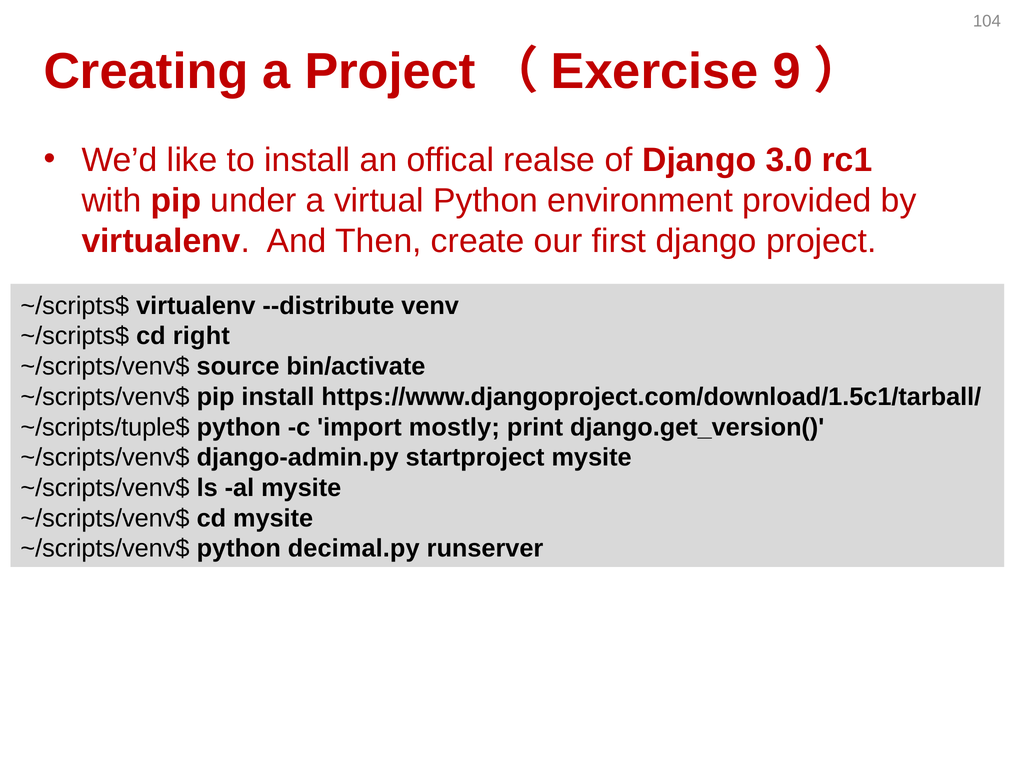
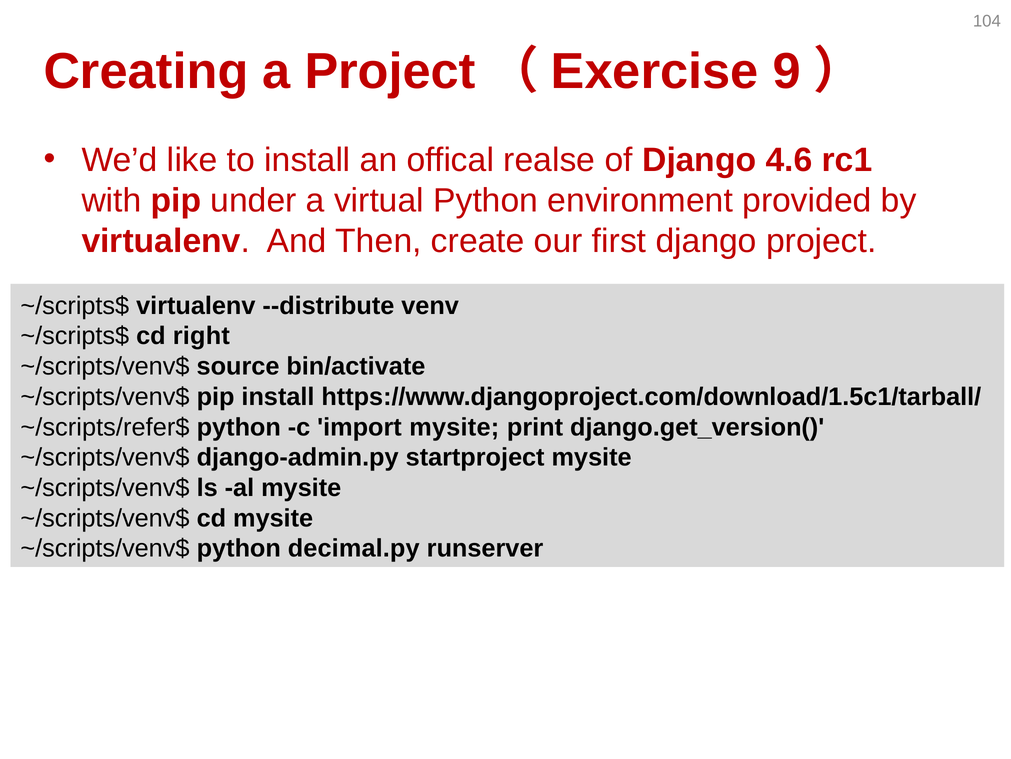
3.0: 3.0 -> 4.6 (789, 160)
~/scripts/tuple$: ~/scripts/tuple$ -> ~/scripts/refer$ (105, 427)
import mostly: mostly -> mysite (454, 427)
